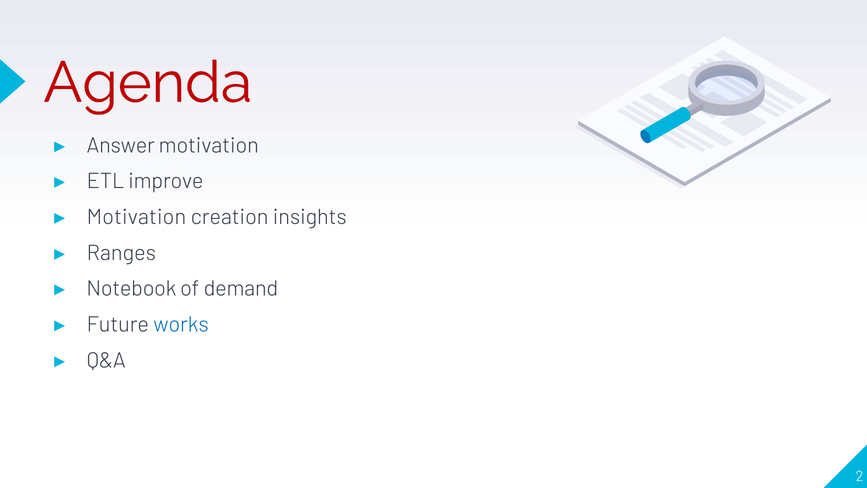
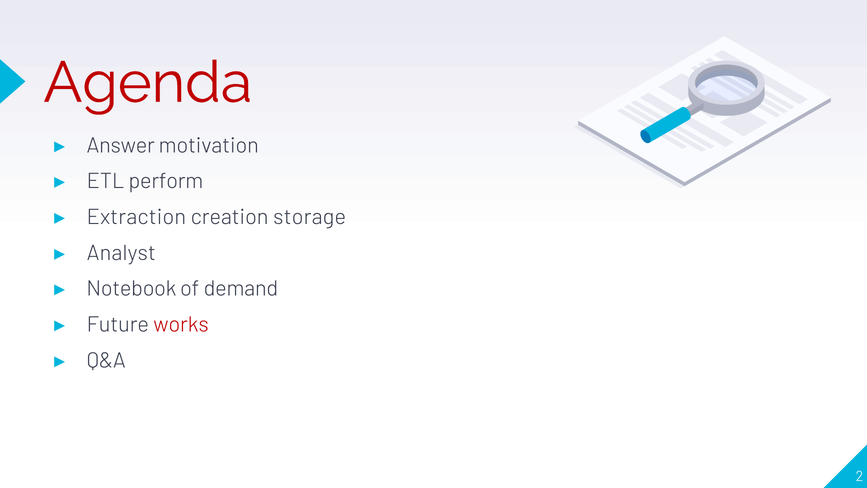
improve: improve -> perform (166, 181)
Motivation: Motivation -> Extraction (136, 217)
insights: insights -> storage (310, 217)
Ranges: Ranges -> Analyst (121, 253)
works colour: blue -> red (181, 324)
